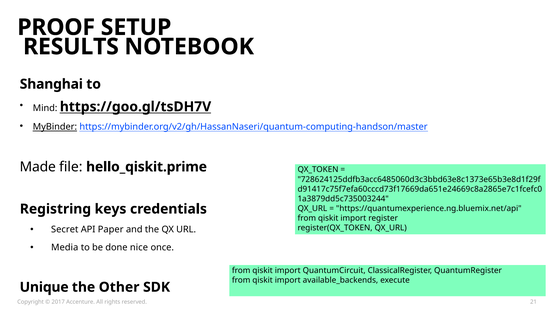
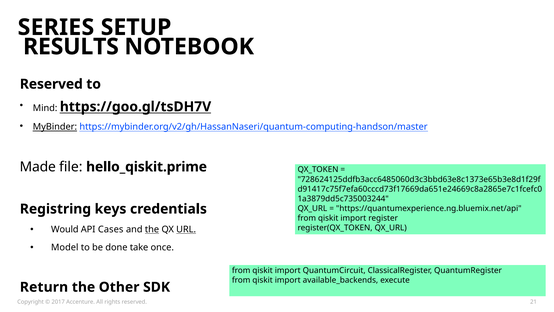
PROOF: PROOF -> SERIES (56, 27)
Shanghai: Shanghai -> Reserved (51, 84)
Secret: Secret -> Would (65, 229)
Paper: Paper -> Cases (111, 229)
the underline: none -> present (152, 229)
URL underline: none -> present (186, 229)
Media: Media -> Model (65, 247)
nice: nice -> take (139, 247)
Unique: Unique -> Return (44, 287)
